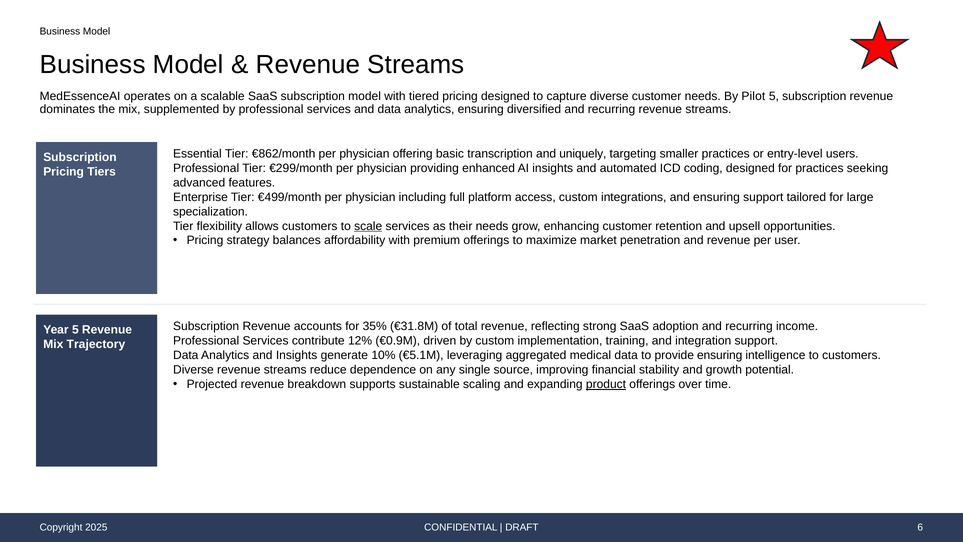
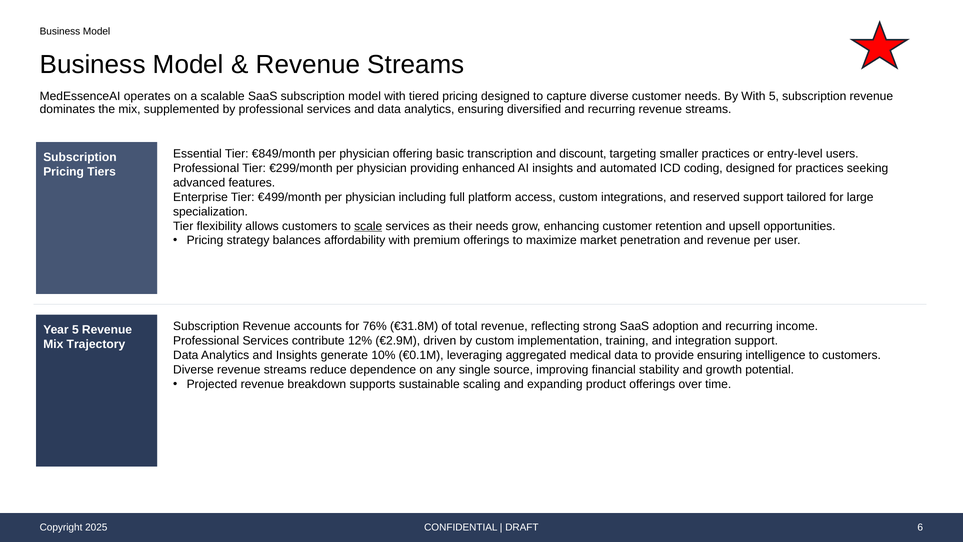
By Pilot: Pilot -> With (753, 96)
€862/month: €862/month -> €849/month (284, 154)
uniquely: uniquely -> discount (583, 154)
and ensuring: ensuring -> reserved (717, 197)
35%: 35% -> 76% (375, 326)
€0.9M: €0.9M -> €2.9M (398, 341)
€5.1M: €5.1M -> €0.1M (421, 355)
product underline: present -> none (606, 384)
